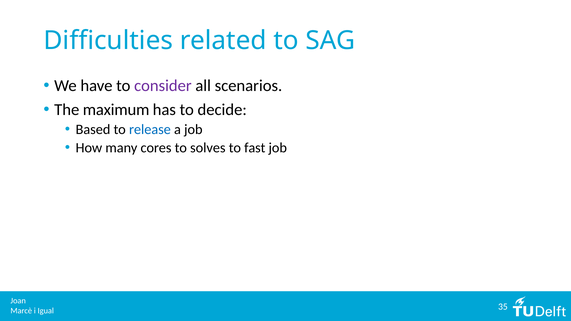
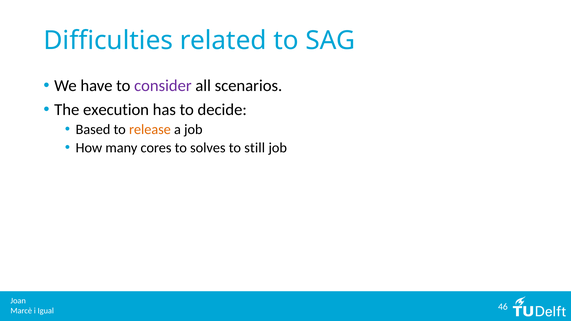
maximum: maximum -> execution (116, 110)
release colour: blue -> orange (150, 129)
fast: fast -> still (255, 148)
35: 35 -> 46 (503, 307)
